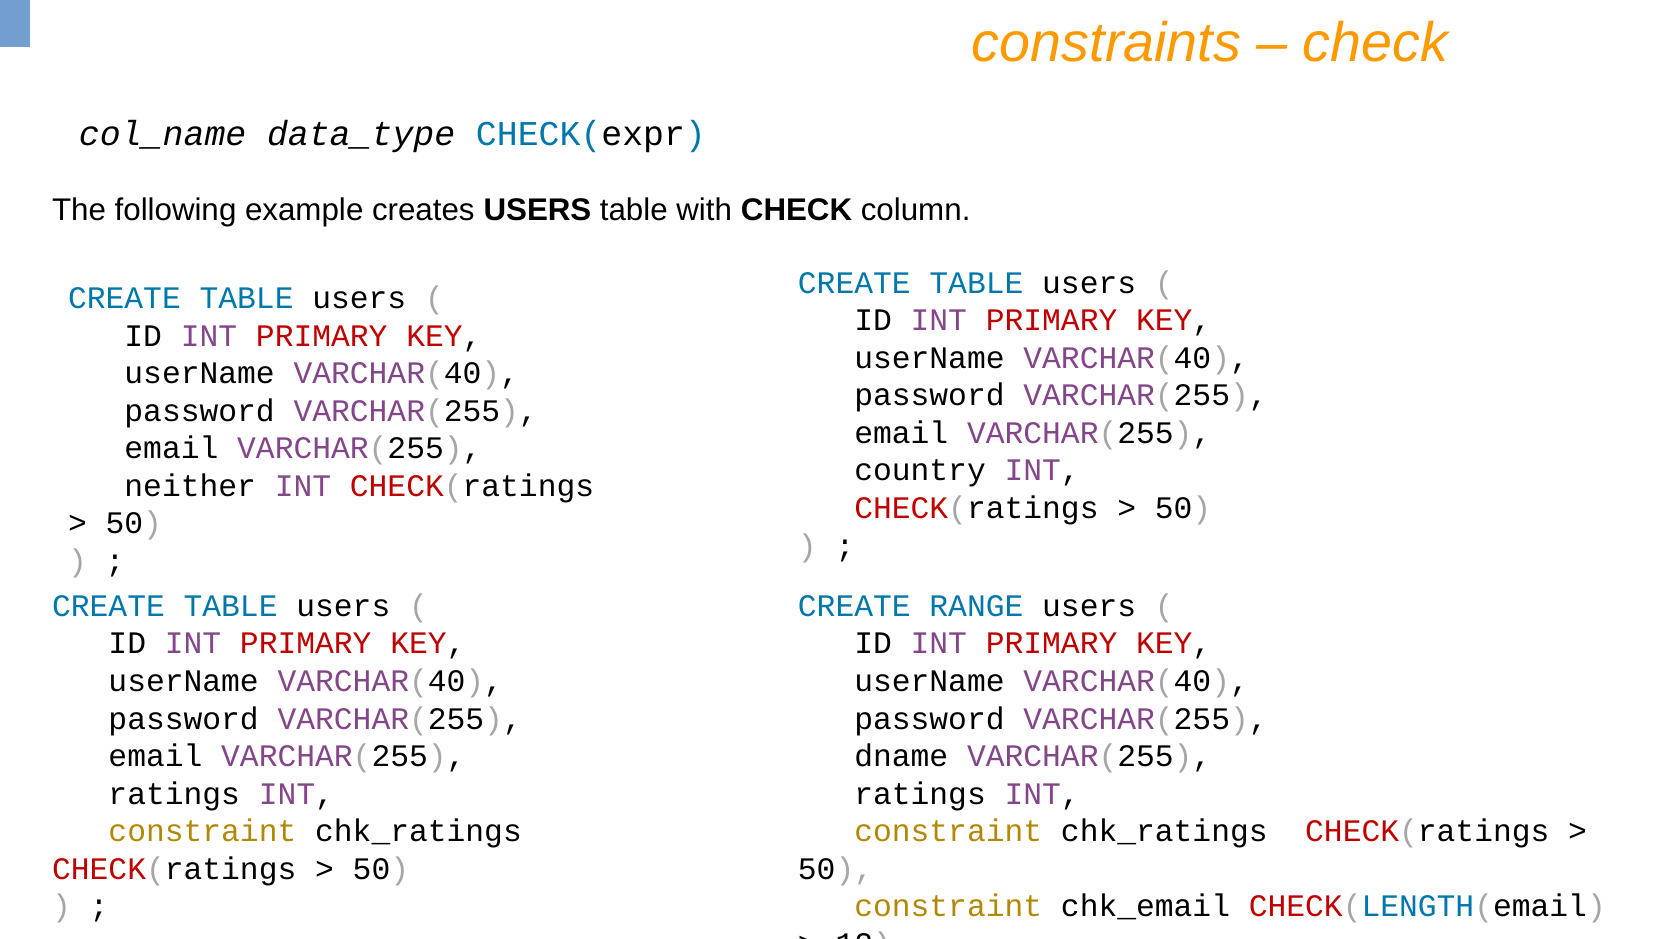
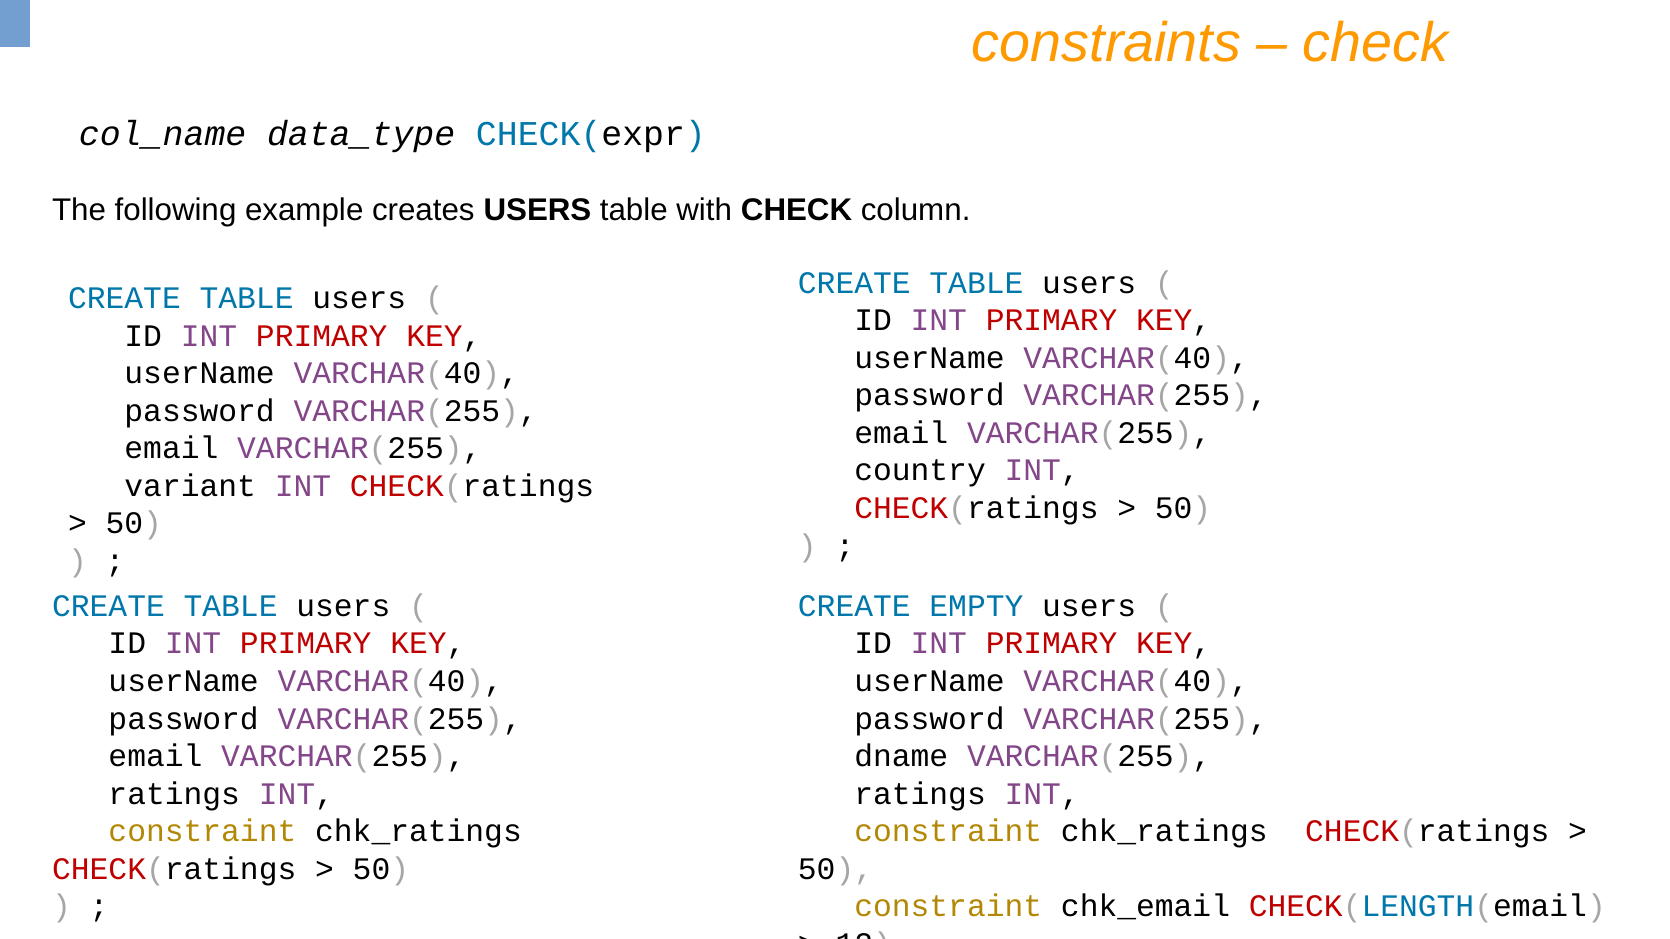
neither: neither -> variant (190, 486)
RANGE: RANGE -> EMPTY (976, 606)
